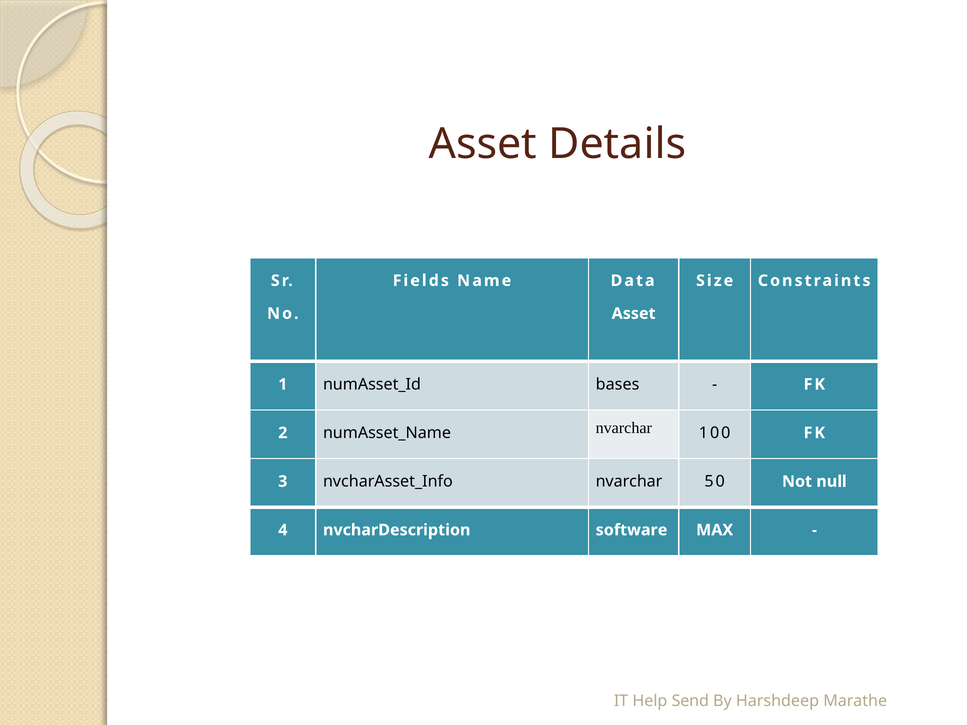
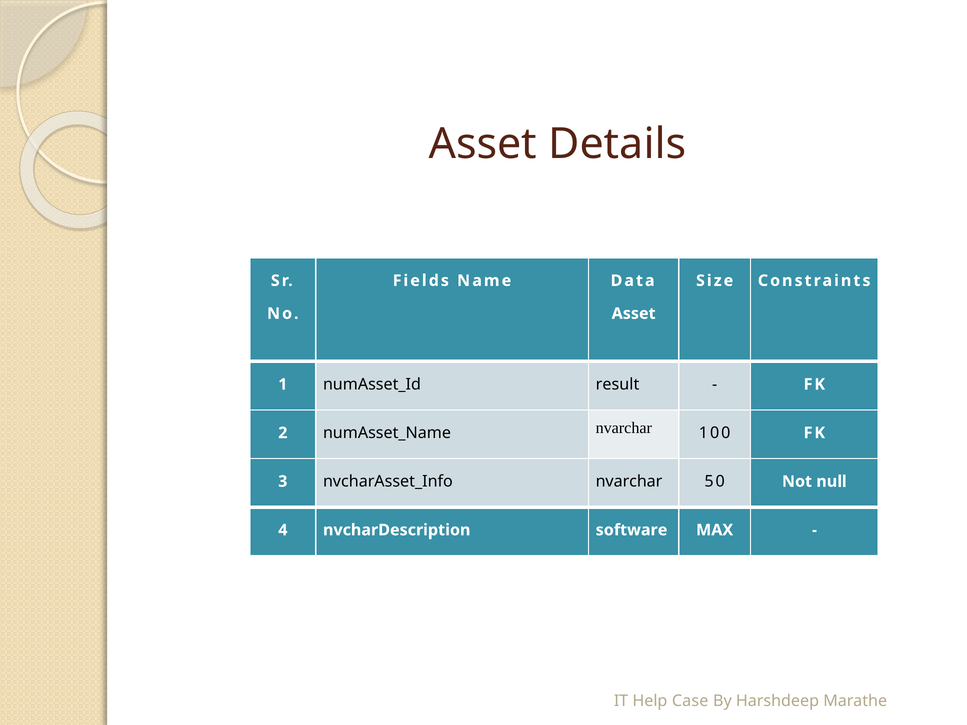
bases: bases -> result (618, 384)
Send: Send -> Case (690, 701)
